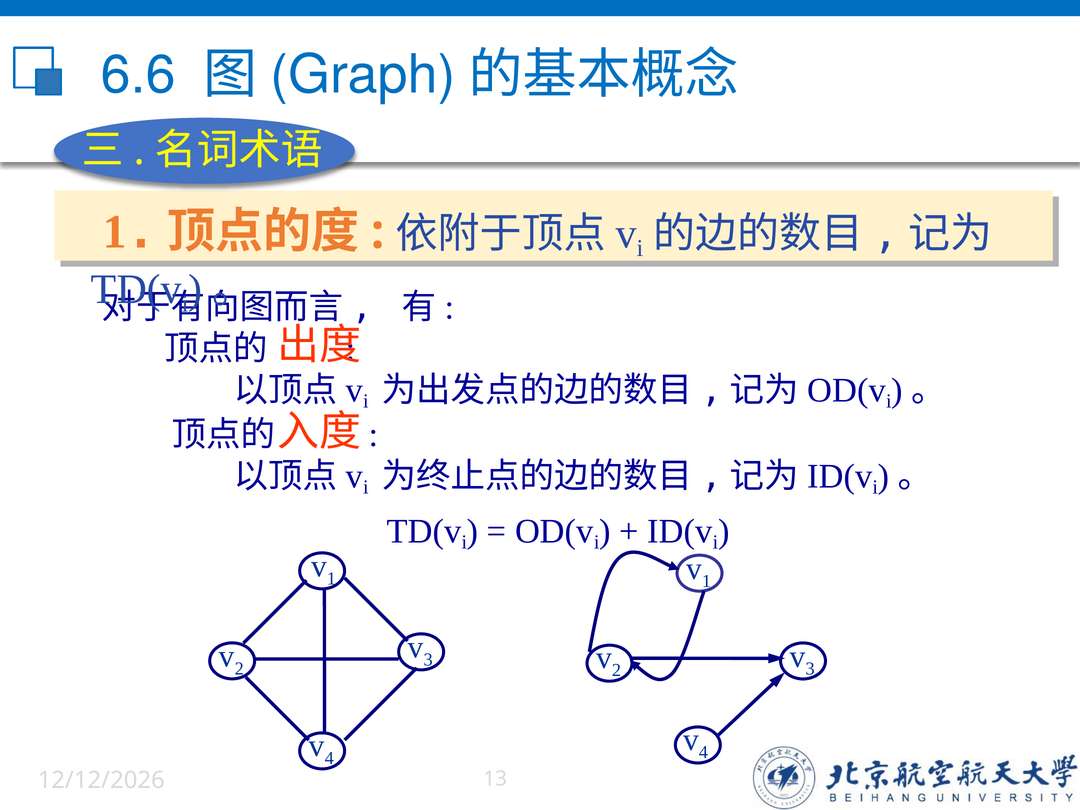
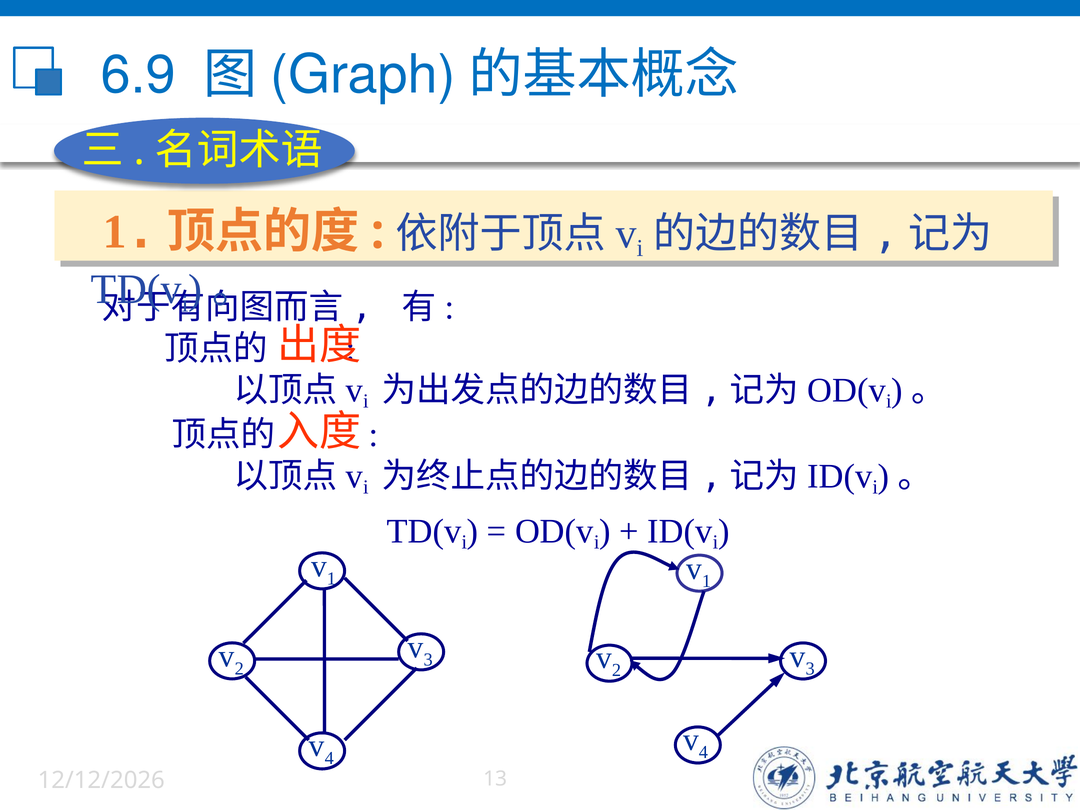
6.6: 6.6 -> 6.9 (138, 75)
